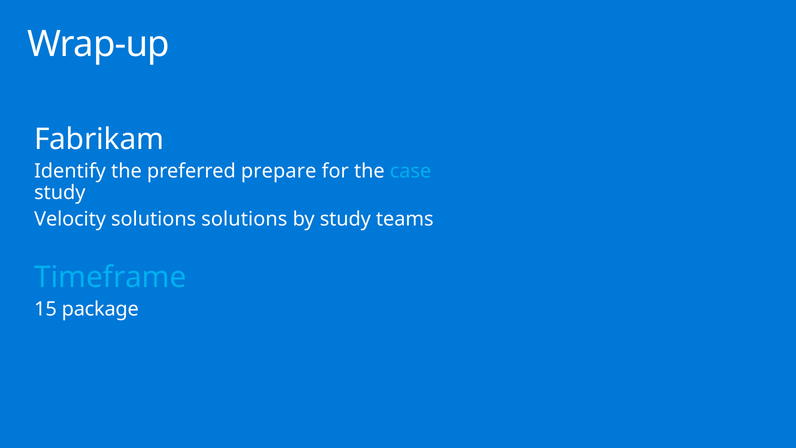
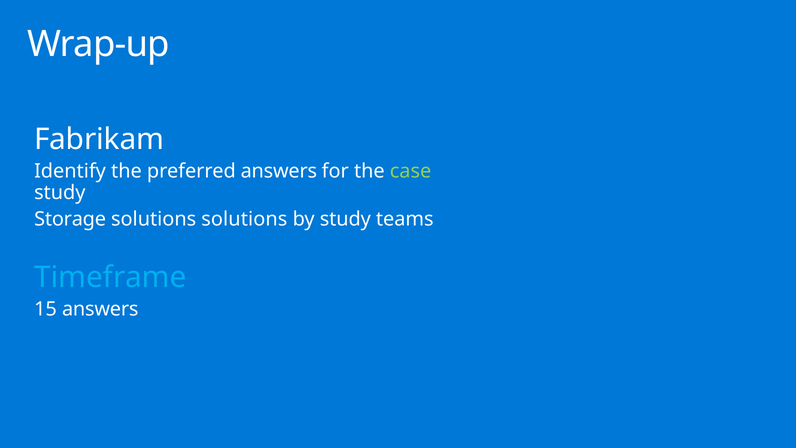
preferred prepare: prepare -> answers (279, 171)
case colour: light blue -> light green (411, 171)
Velocity: Velocity -> Storage (70, 219)
15 package: package -> answers (100, 309)
